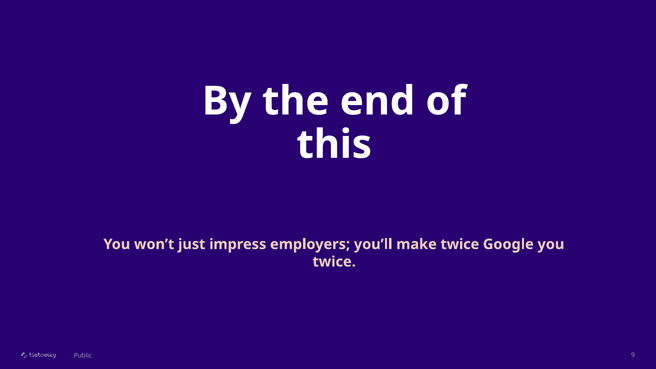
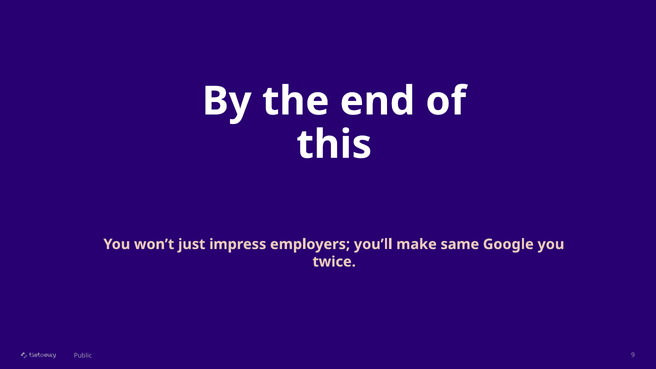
make twice: twice -> same (460, 244)
